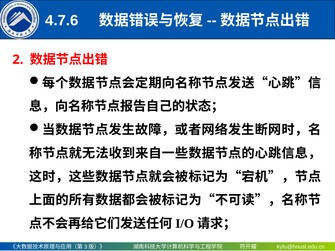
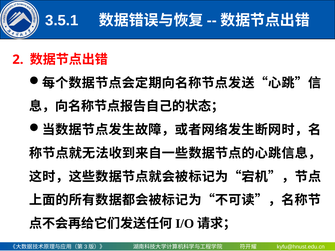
4.7.6: 4.7.6 -> 3.5.1 (62, 21)
